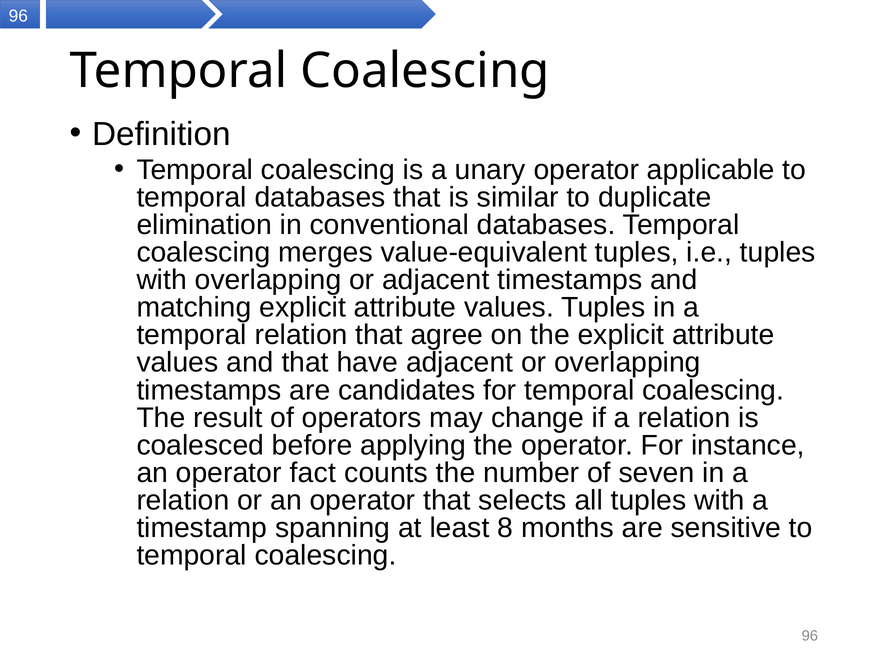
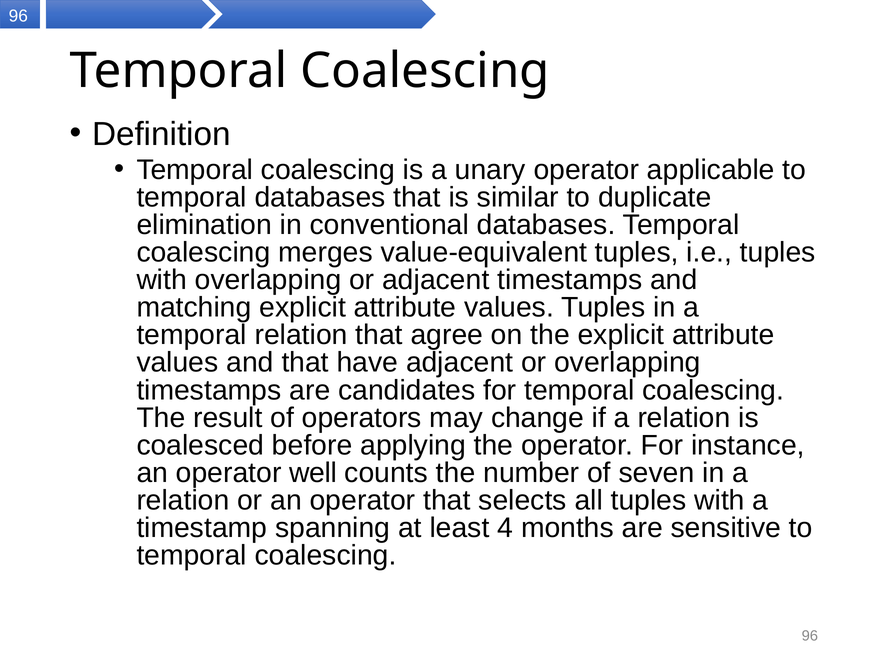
fact: fact -> well (313, 473)
8: 8 -> 4 (505, 528)
